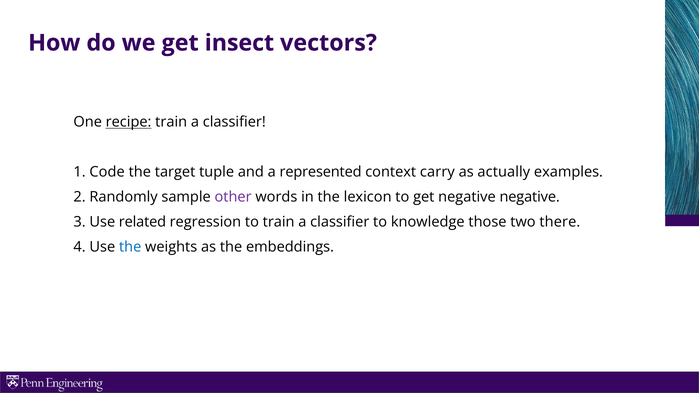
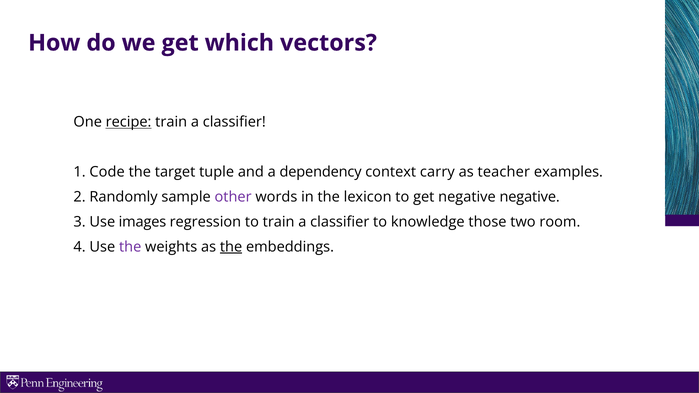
insect: insect -> which (239, 43)
represented: represented -> dependency (321, 172)
actually: actually -> teacher (504, 172)
related: related -> images (142, 222)
there: there -> room (560, 222)
the colour: blue -> purple (130, 247)
the underline: none -> present (231, 247)
